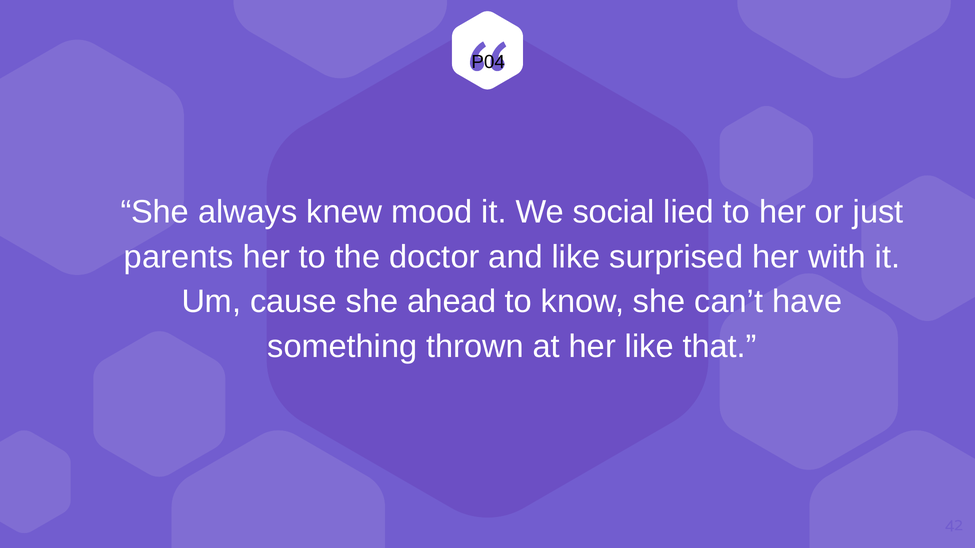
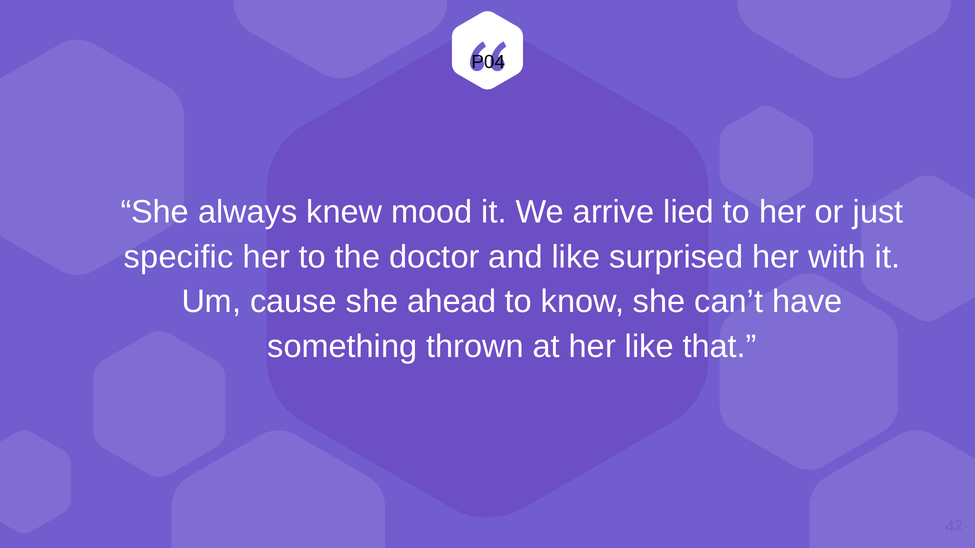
social: social -> arrive (614, 212)
parents: parents -> specific (179, 257)
